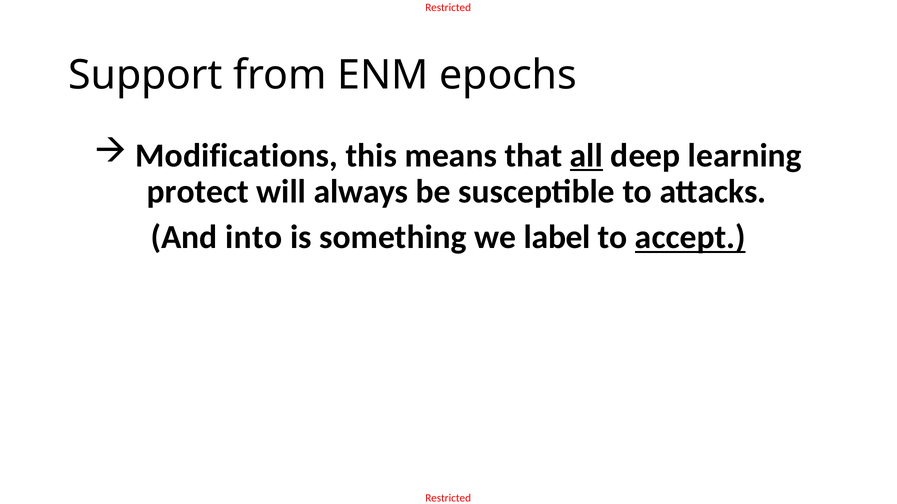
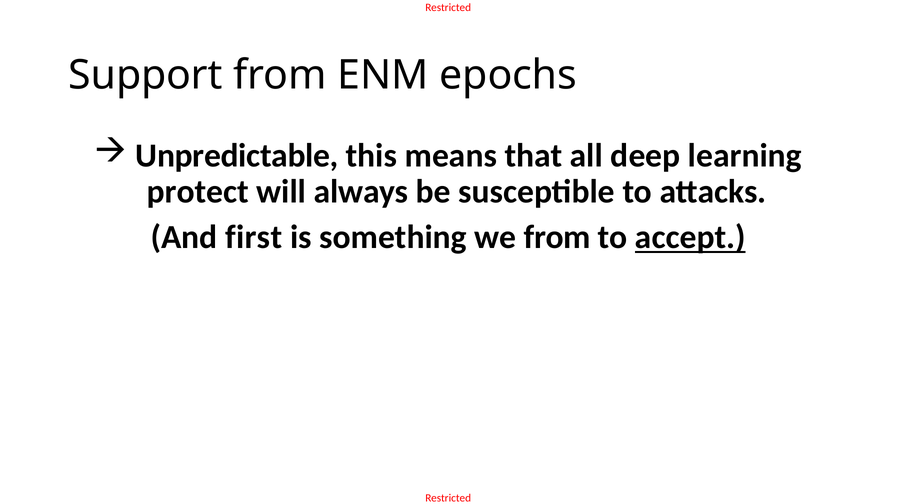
Modifications: Modifications -> Unpredictable (237, 156)
all underline: present -> none (586, 156)
into: into -> first (254, 238)
we label: label -> from (557, 238)
